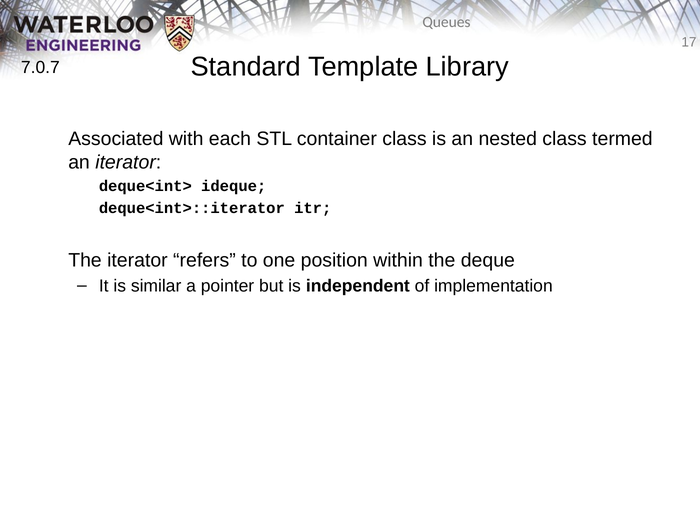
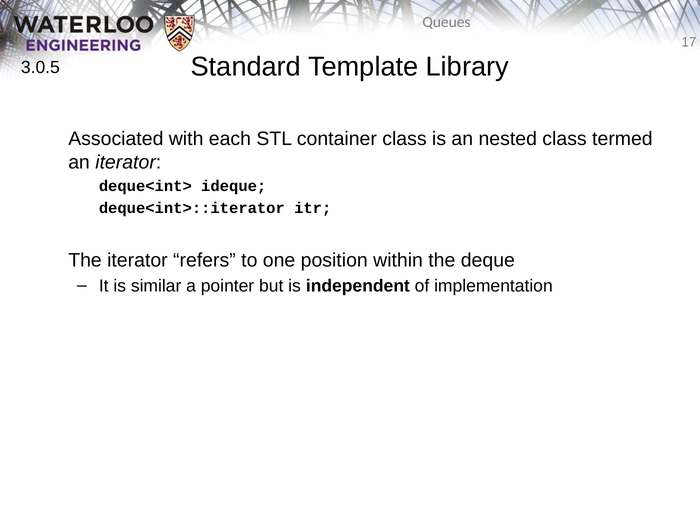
7.0.7: 7.0.7 -> 3.0.5 (40, 68)
